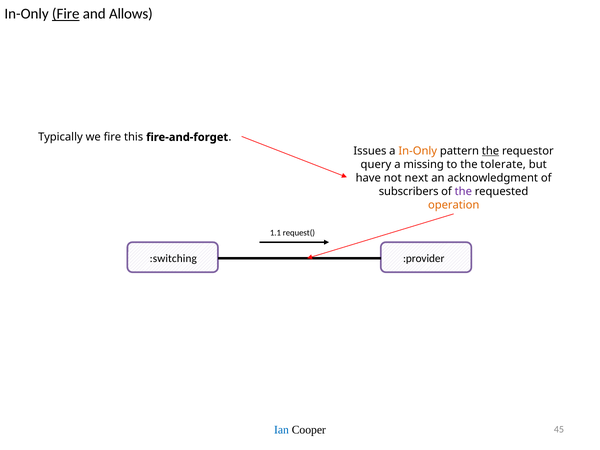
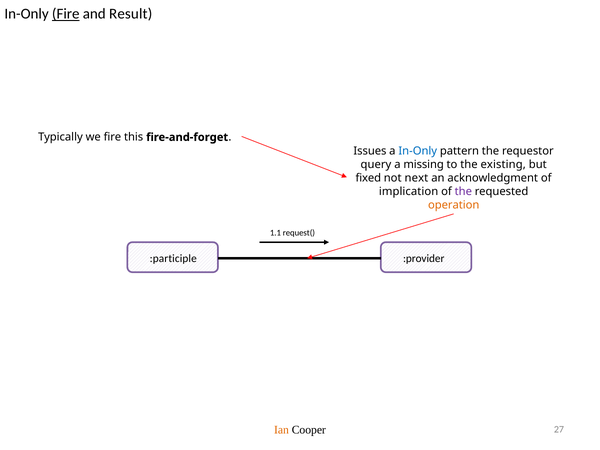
Allows: Allows -> Result (131, 14)
In-Only colour: orange -> blue (418, 151)
the underline: present -> none (491, 151)
tolerate: tolerate -> existing (503, 165)
have: have -> fixed (368, 178)
subscribers: subscribers -> implication (409, 192)
:switching: :switching -> :participle (173, 259)
Ian colour: blue -> orange (282, 430)
45: 45 -> 27 (559, 430)
